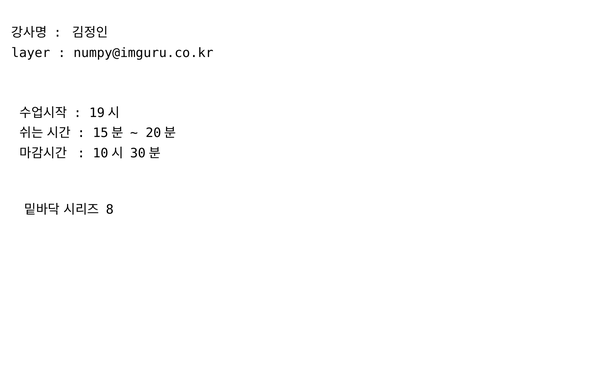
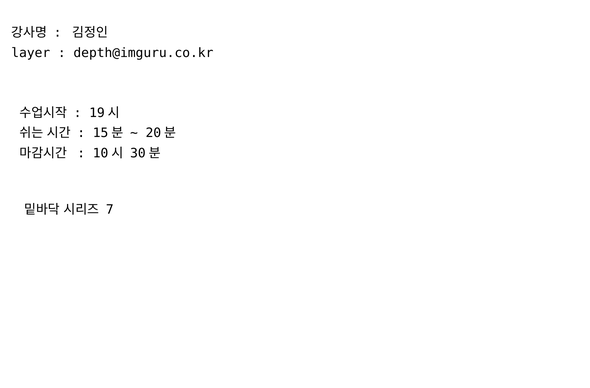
numpy@imguru.co.kr: numpy@imguru.co.kr -> depth@imguru.co.kr (143, 53)
8: 8 -> 7 (110, 209)
